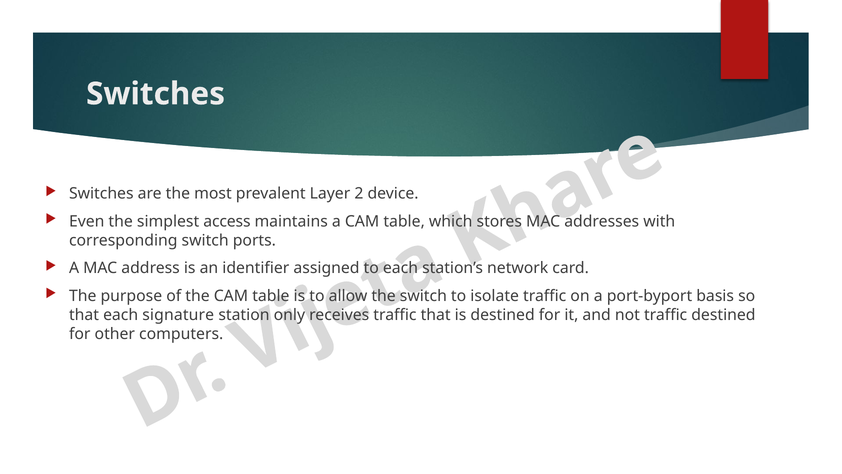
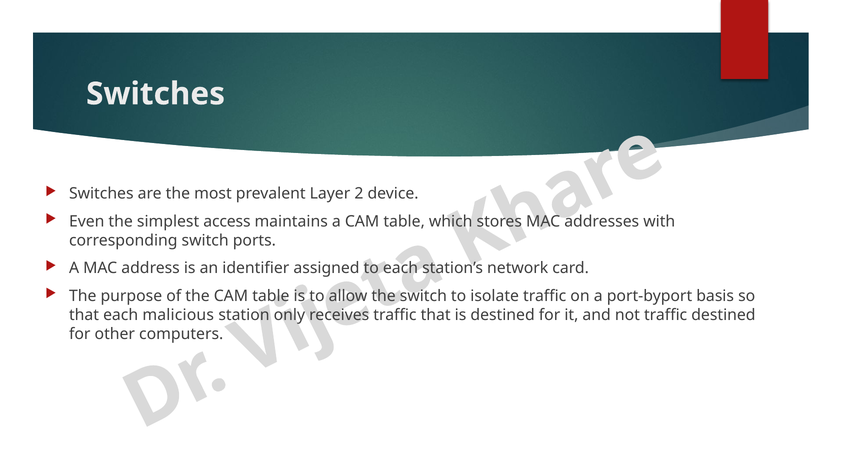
signature: signature -> malicious (178, 315)
